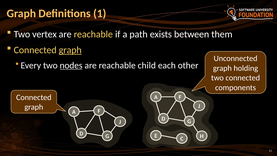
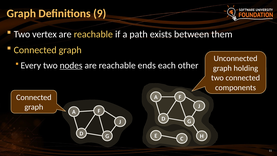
1: 1 -> 9 (100, 13)
graph underline: present -> none (70, 50)
child: child -> ends (147, 65)
